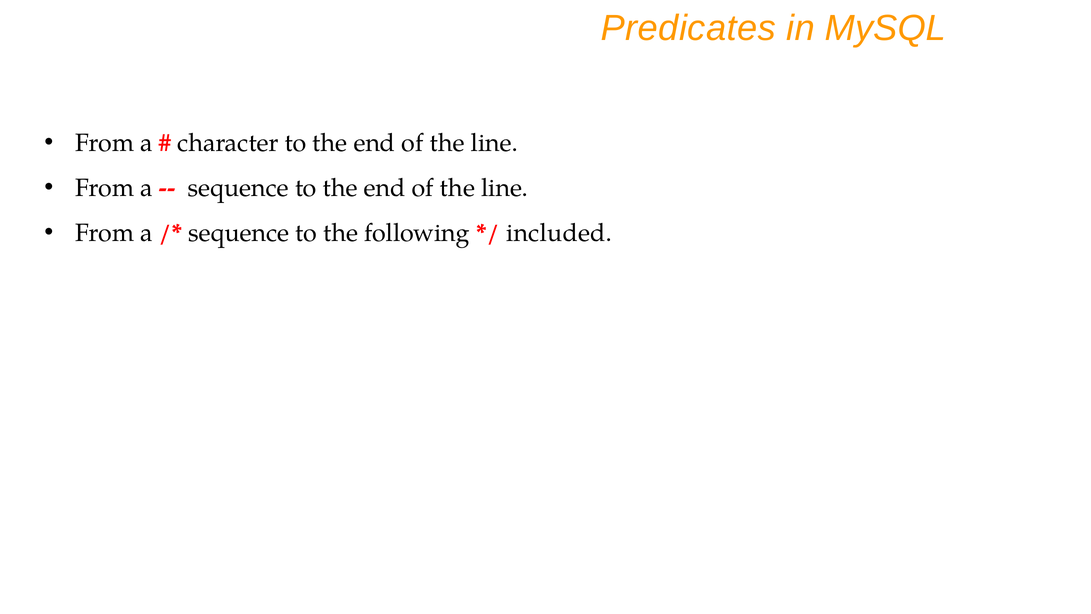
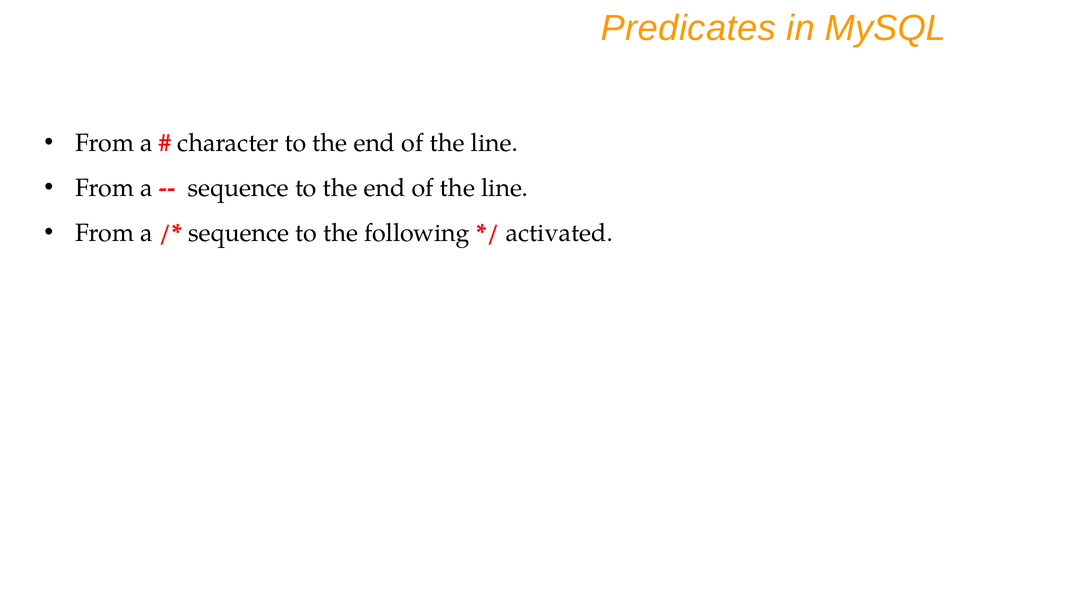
included: included -> activated (559, 233)
